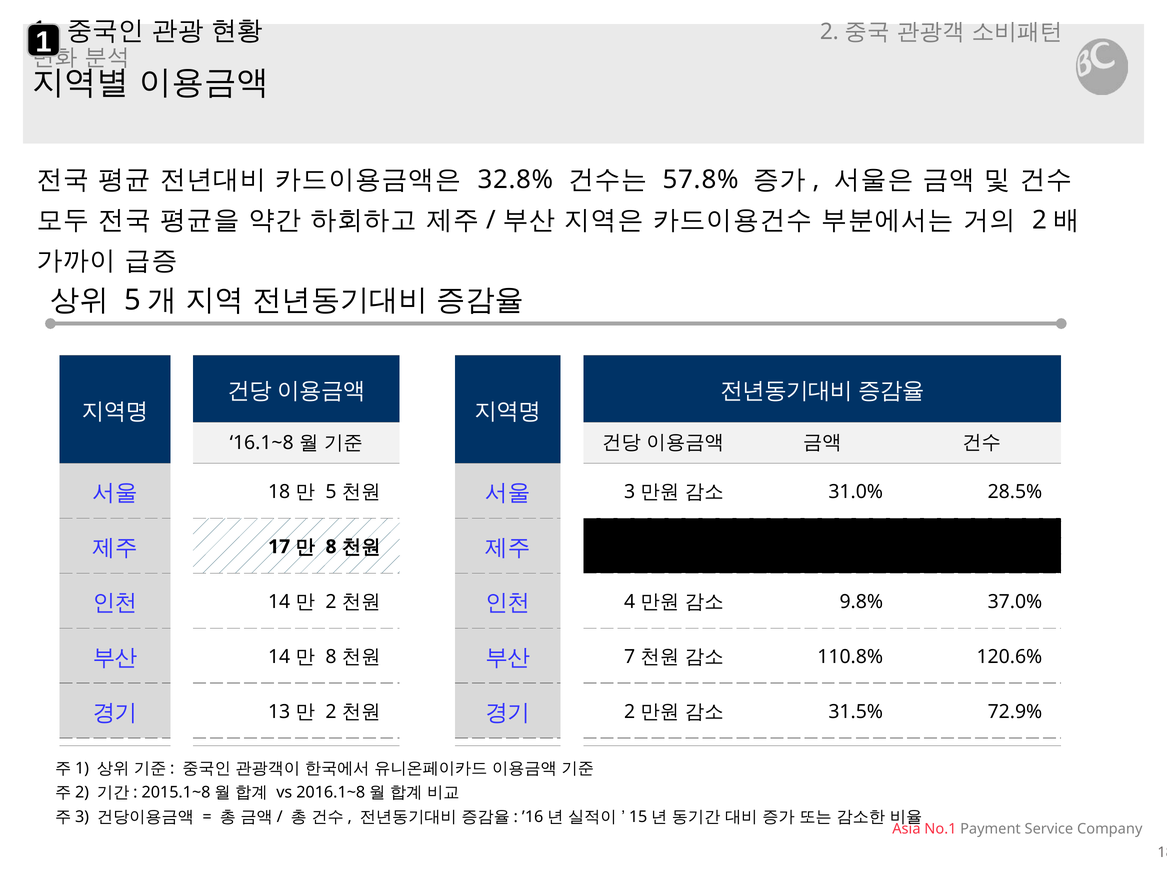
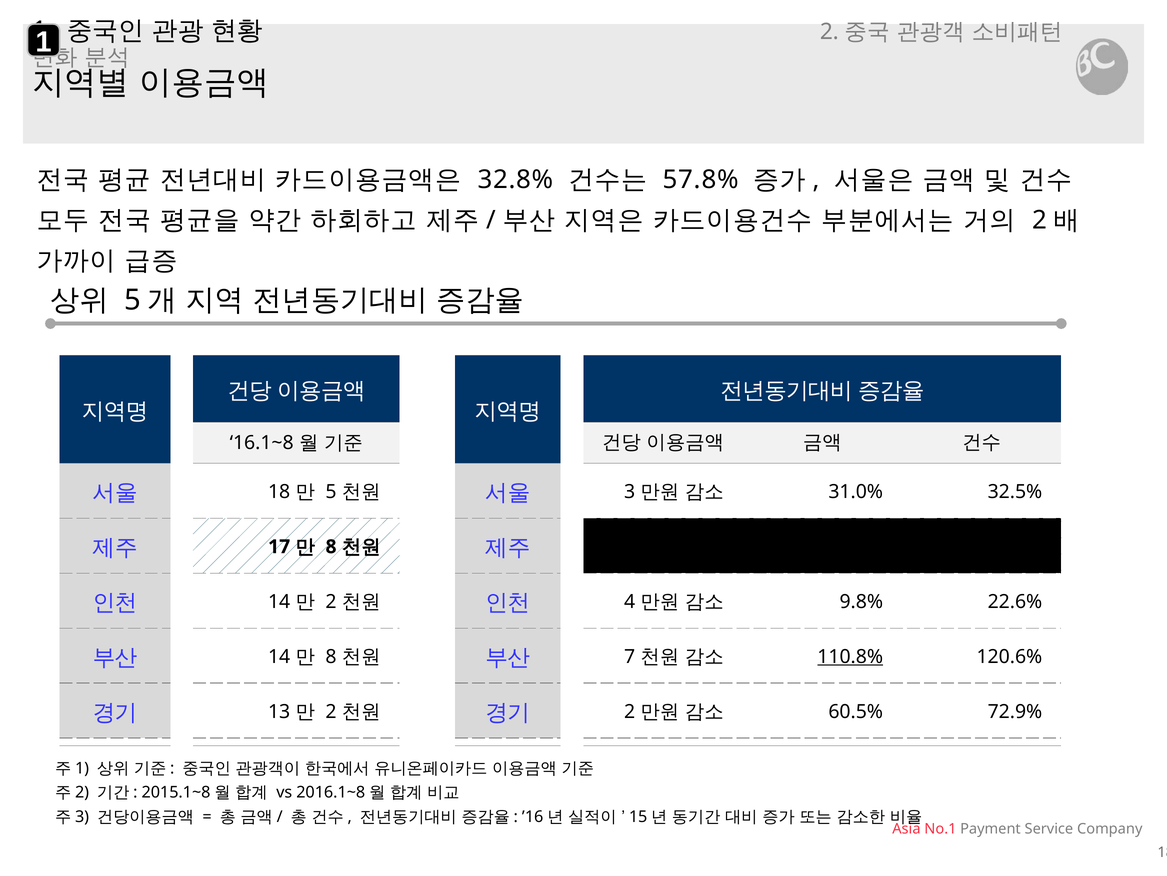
28.5%: 28.5% -> 32.5% (1015, 491)
37.0%: 37.0% -> 22.6% (1015, 601)
110.8% underline: none -> present (850, 656)
31.5%: 31.5% -> 60.5% (856, 711)
